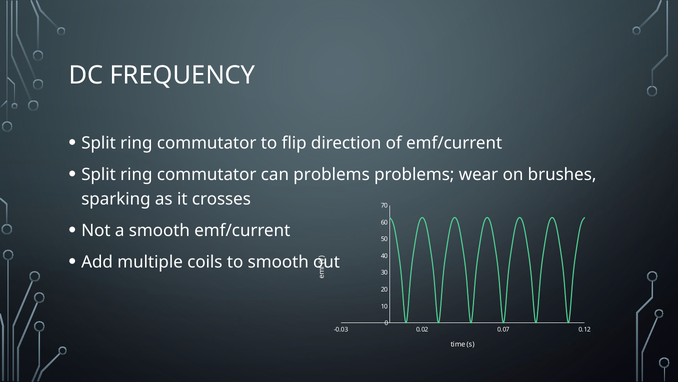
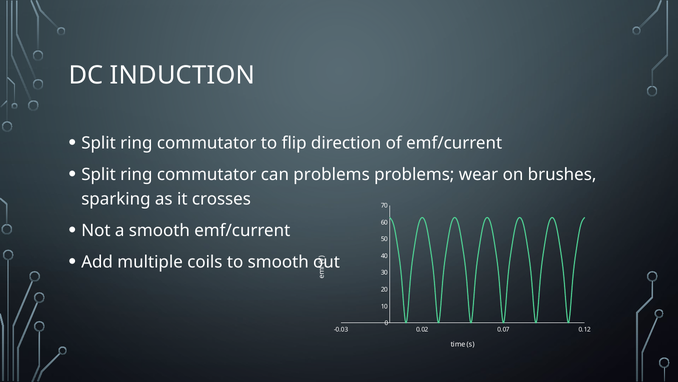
FREQUENCY: FREQUENCY -> INDUCTION (182, 75)
